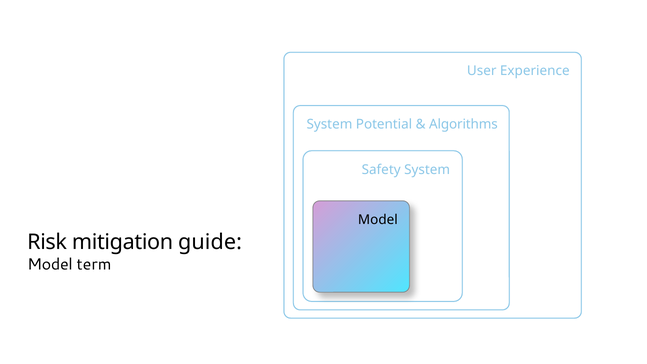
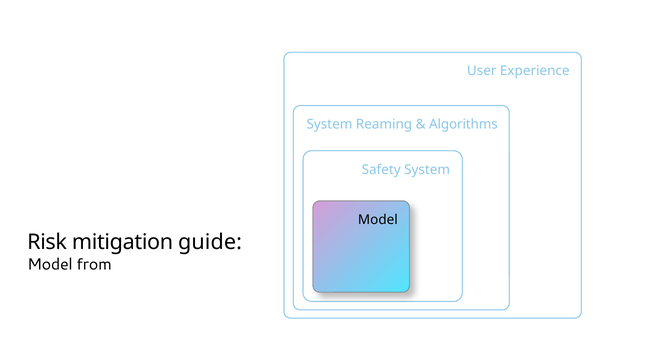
Potential: Potential -> Reaming (384, 124)
term: term -> from (94, 264)
